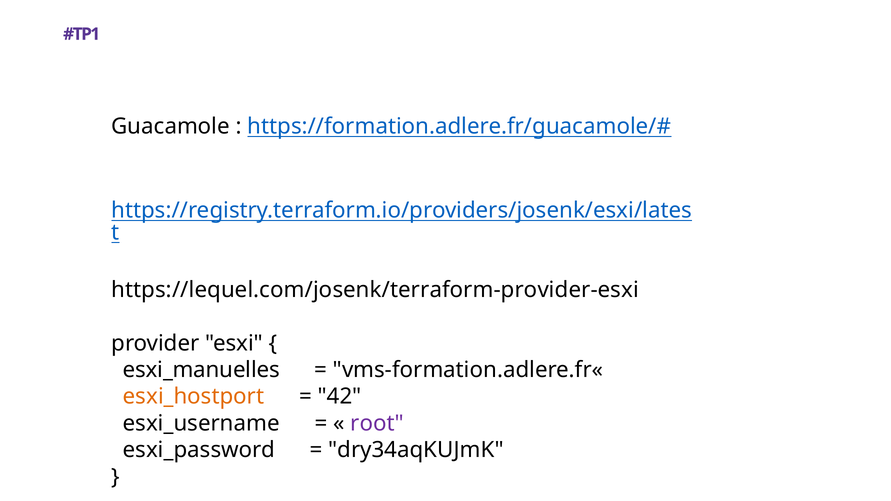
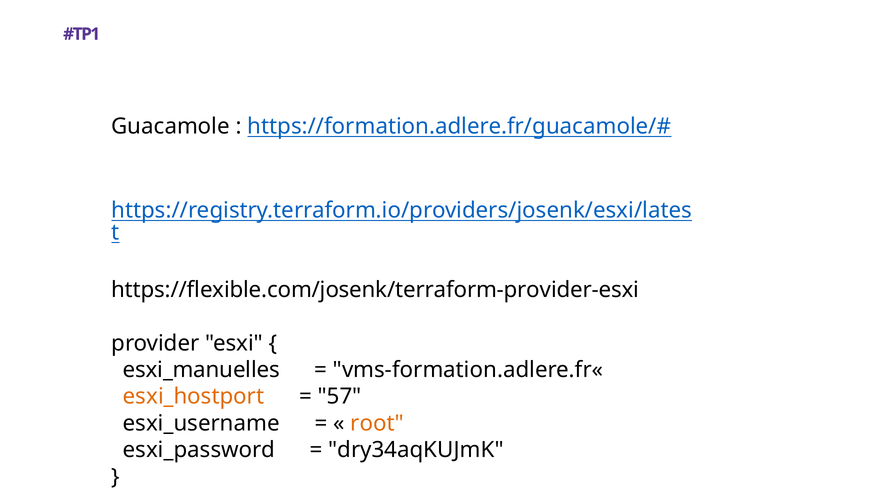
https://lequel.com/josenk/terraform-provider-esxi: https://lequel.com/josenk/terraform-provider-esxi -> https://flexible.com/josenk/terraform-provider-esxi (375, 290)
42: 42 -> 57 (340, 397)
root colour: purple -> orange (377, 424)
